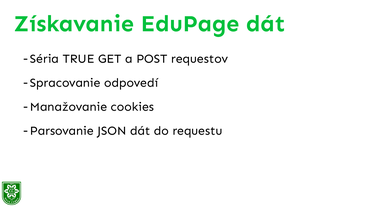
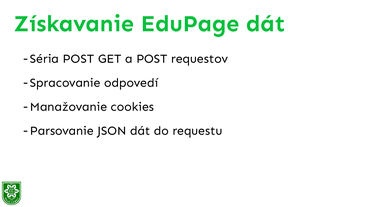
Séria TRUE: TRUE -> POST (78, 59)
